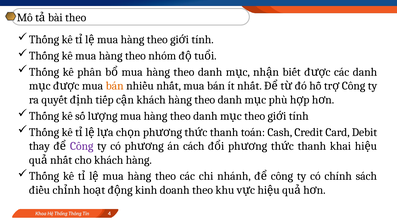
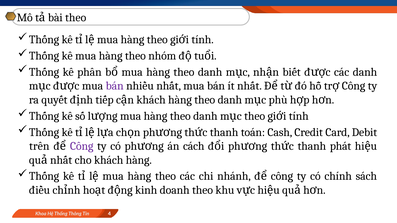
bán colour: orange -> purple (115, 86)
thay: thay -> trên (39, 146)
khai: khai -> phát (341, 146)
